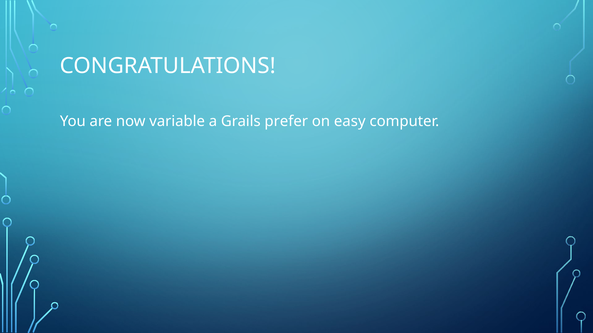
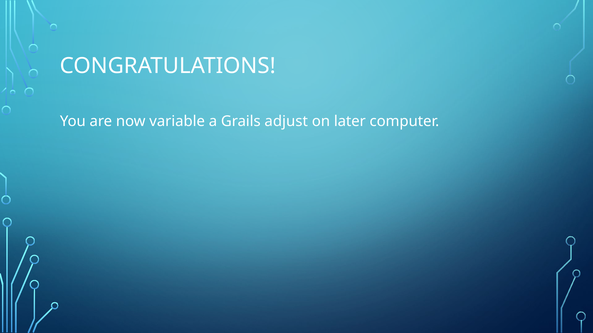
prefer: prefer -> adjust (286, 122)
easy: easy -> later (350, 122)
